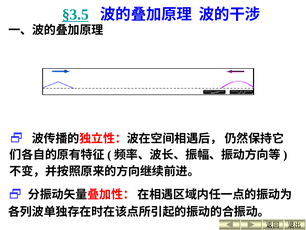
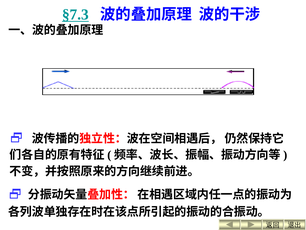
§3.5: §3.5 -> §7.3 (75, 15)
